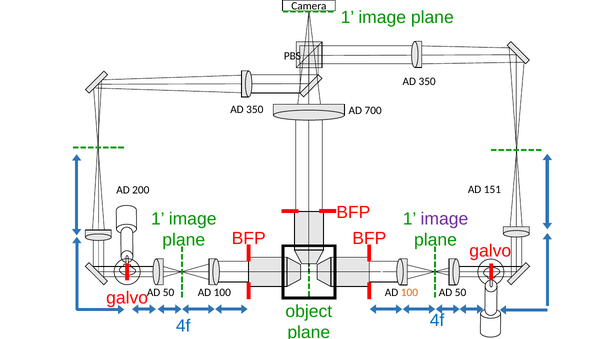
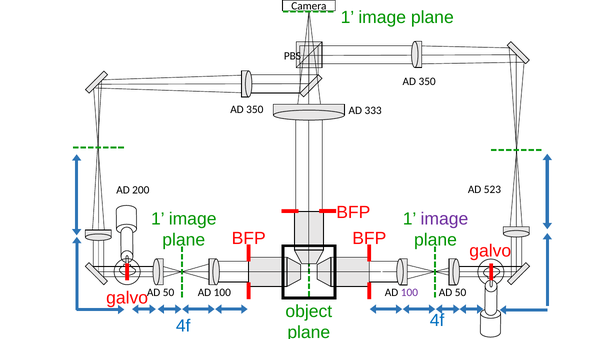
700: 700 -> 333 (373, 110)
151: 151 -> 523 (492, 189)
100 colour: orange -> purple (409, 292)
